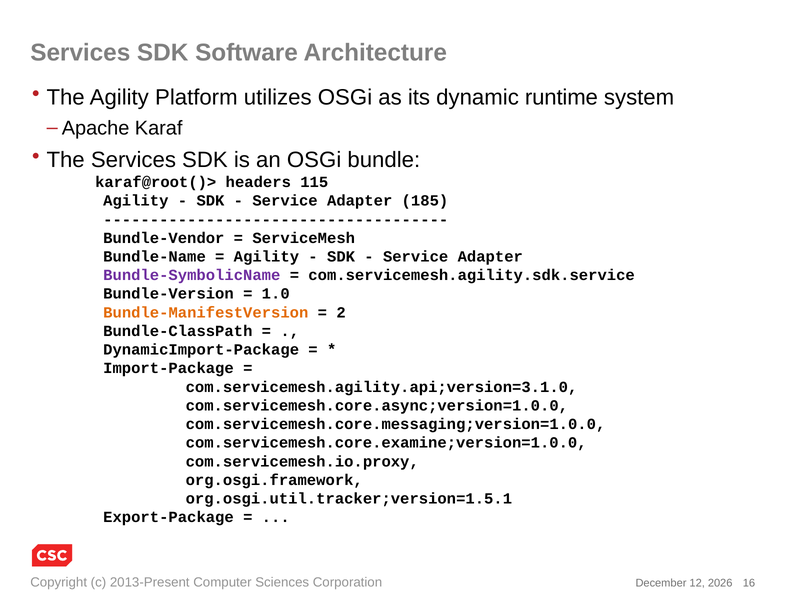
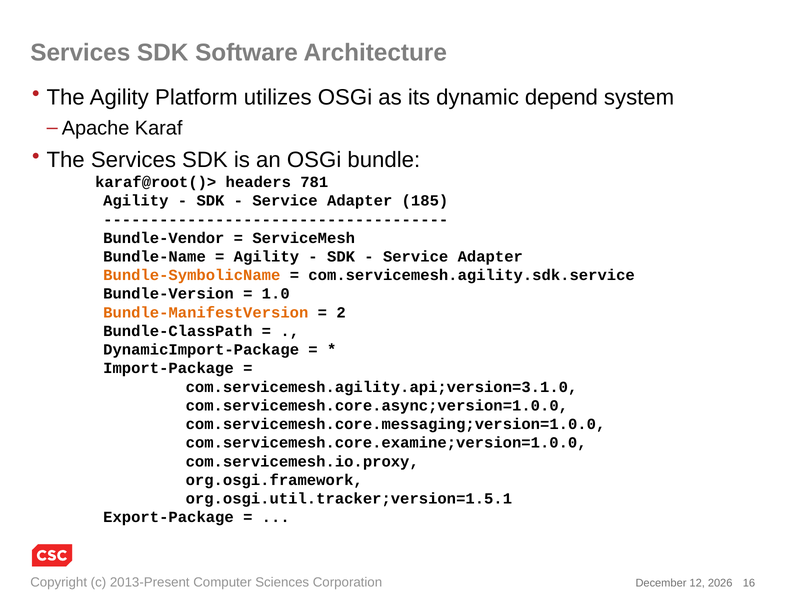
runtime: runtime -> depend (561, 97)
115: 115 -> 781 (314, 182)
Bundle-SymbolicName colour: purple -> orange (192, 275)
